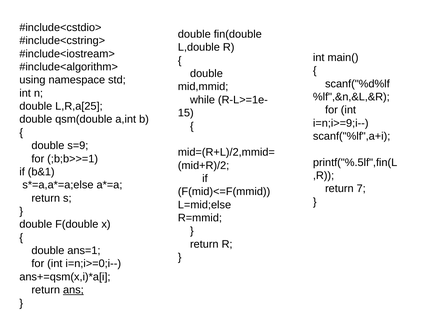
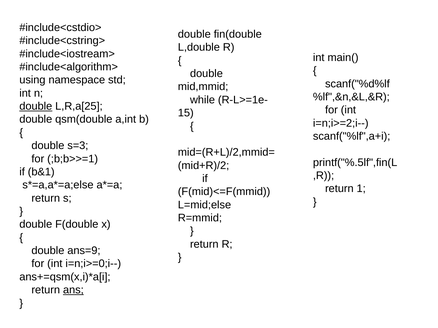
double underline: none -> present (36, 106)
i=n;i>=9;i--: i=n;i>=9;i-- -> i=n;i>=2;i-- (341, 123)
s=9: s=9 -> s=3 (78, 146)
7: 7 -> 1 (361, 189)
ans=1: ans=1 -> ans=9 (84, 251)
